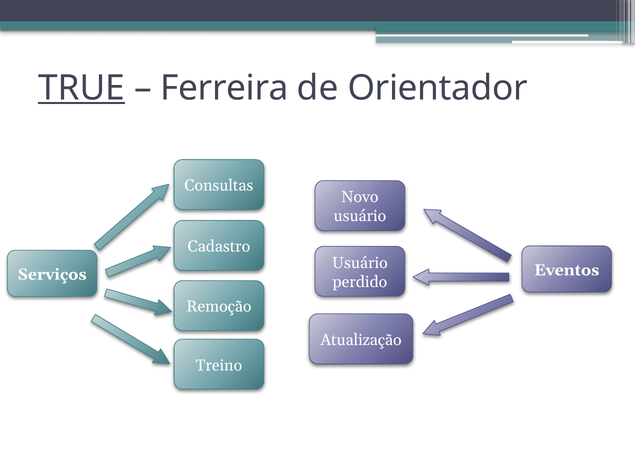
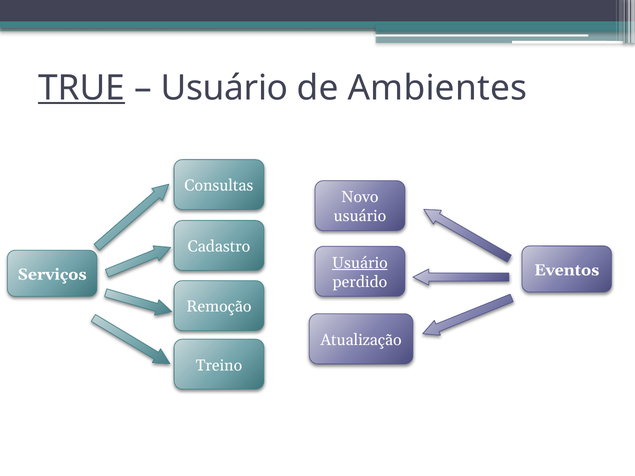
Ferreira: Ferreira -> Usuário (224, 88)
Orientador: Orientador -> Ambientes (437, 88)
Usuário underline: none -> present (360, 263)
